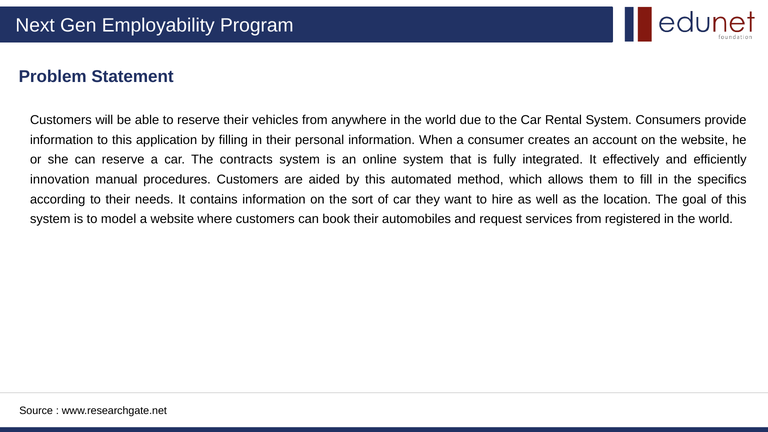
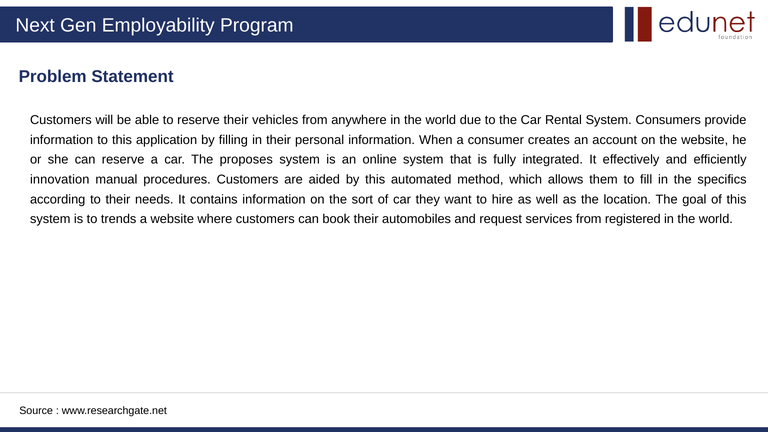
contracts: contracts -> proposes (246, 160)
model: model -> trends (119, 219)
